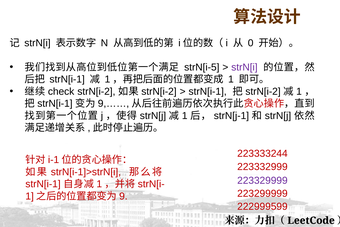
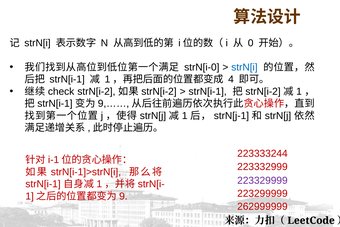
strN[i-5: strN[i-5 -> strN[i-0 (202, 67)
strN[i colour: purple -> blue (244, 67)
1: 1 -> 4 (231, 79)
222999599: 222999599 -> 262999999 (262, 206)
